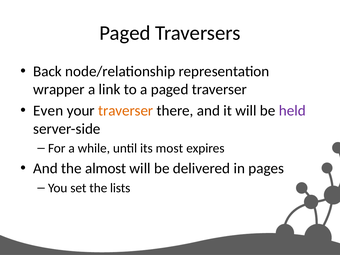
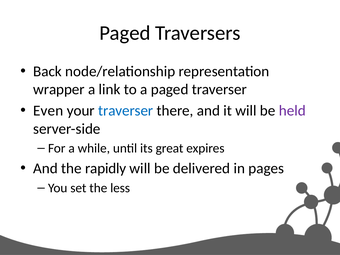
traverser colour: orange -> blue (126, 111)
most: most -> great (170, 148)
almost: almost -> rapidly (106, 168)
lists: lists -> less (120, 188)
